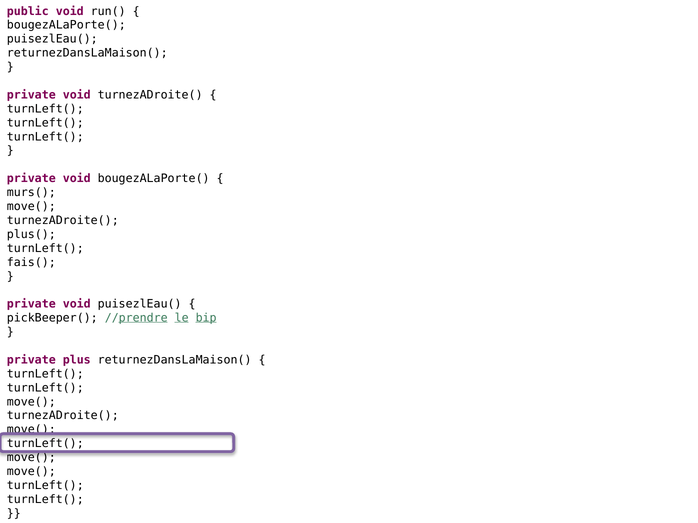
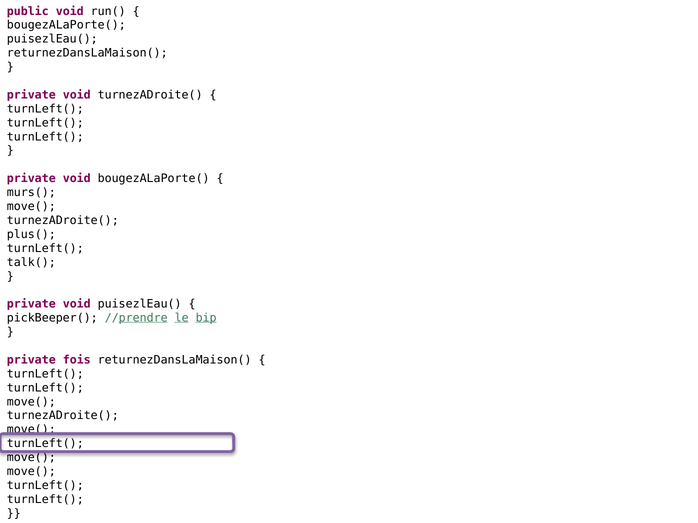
fais(: fais( -> talk( (31, 262)
plus: plus -> fois (77, 360)
